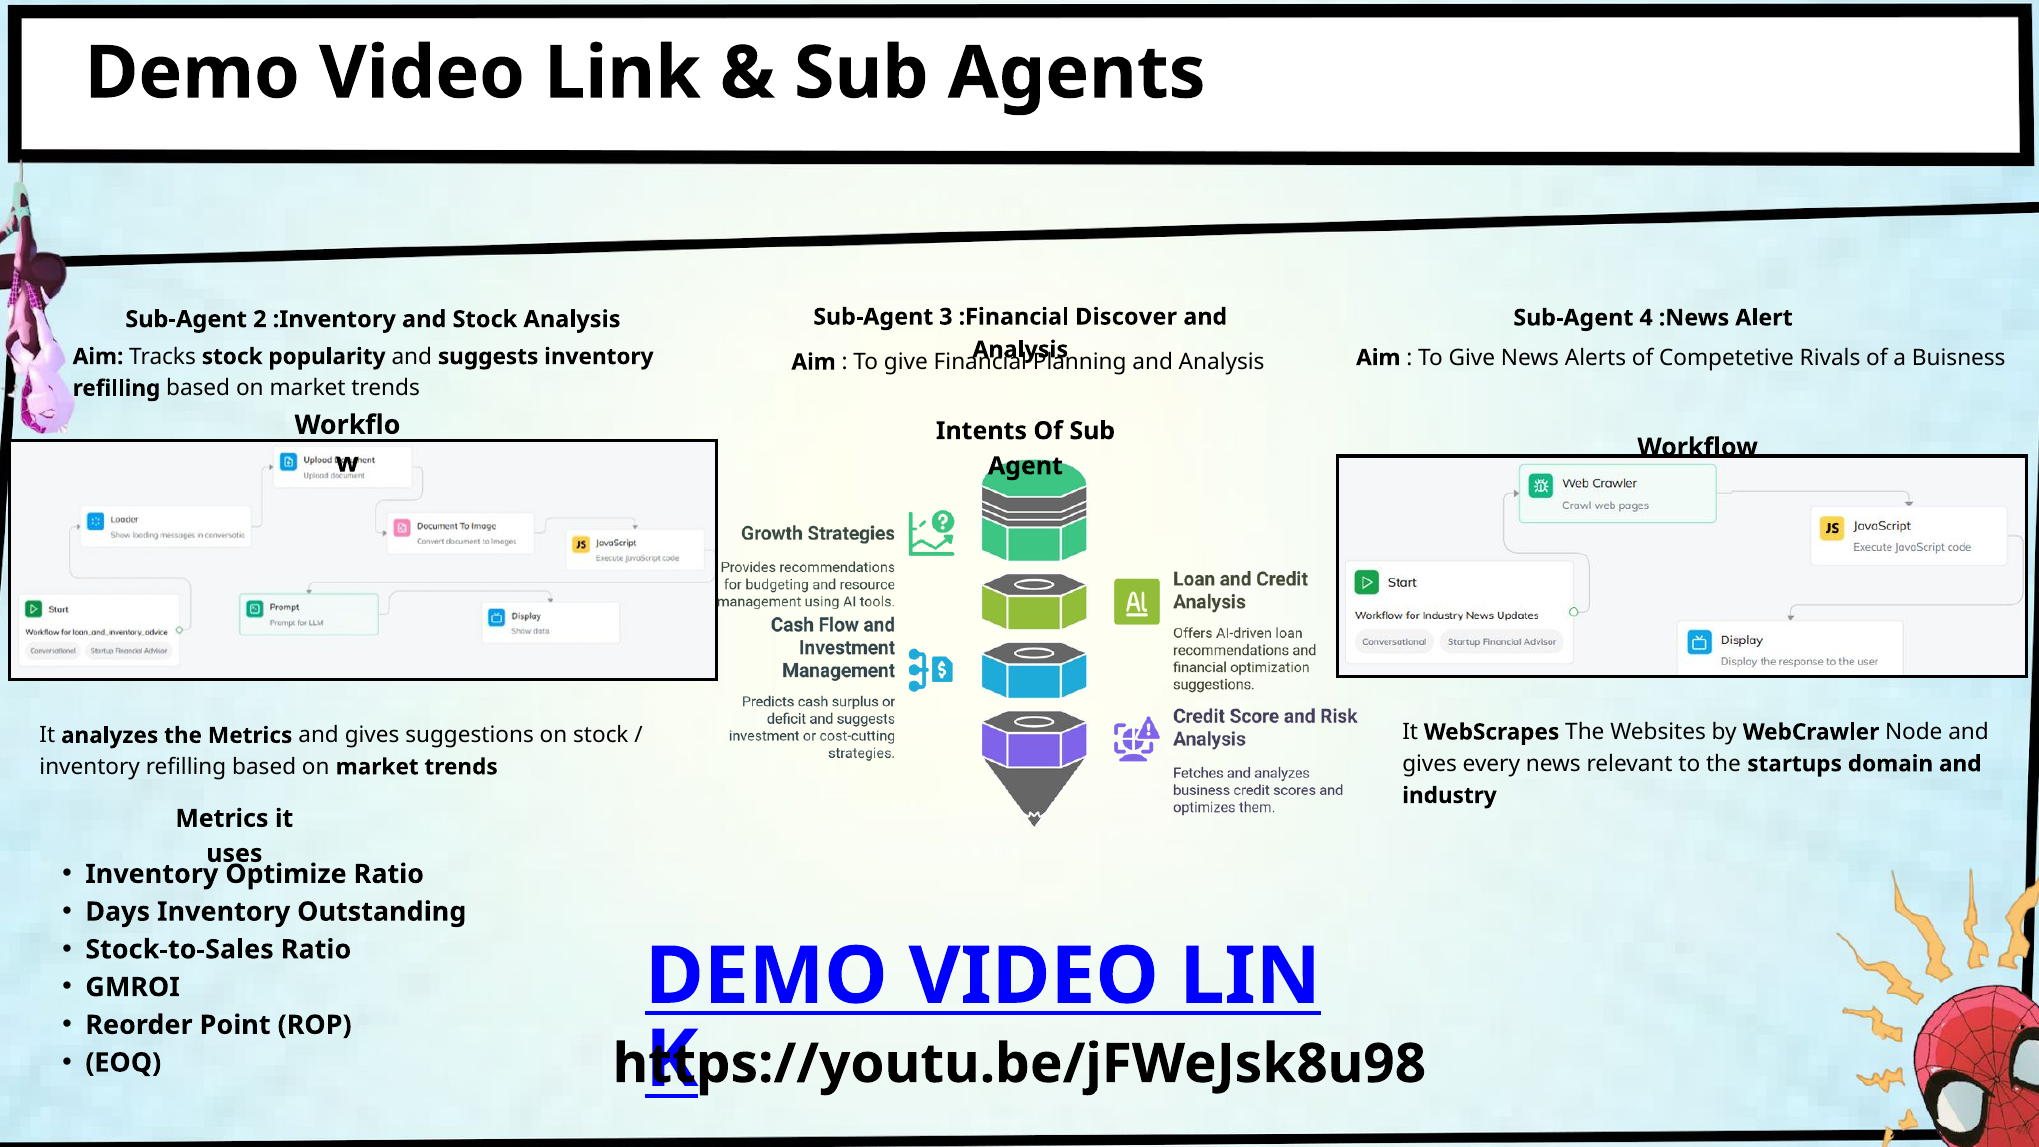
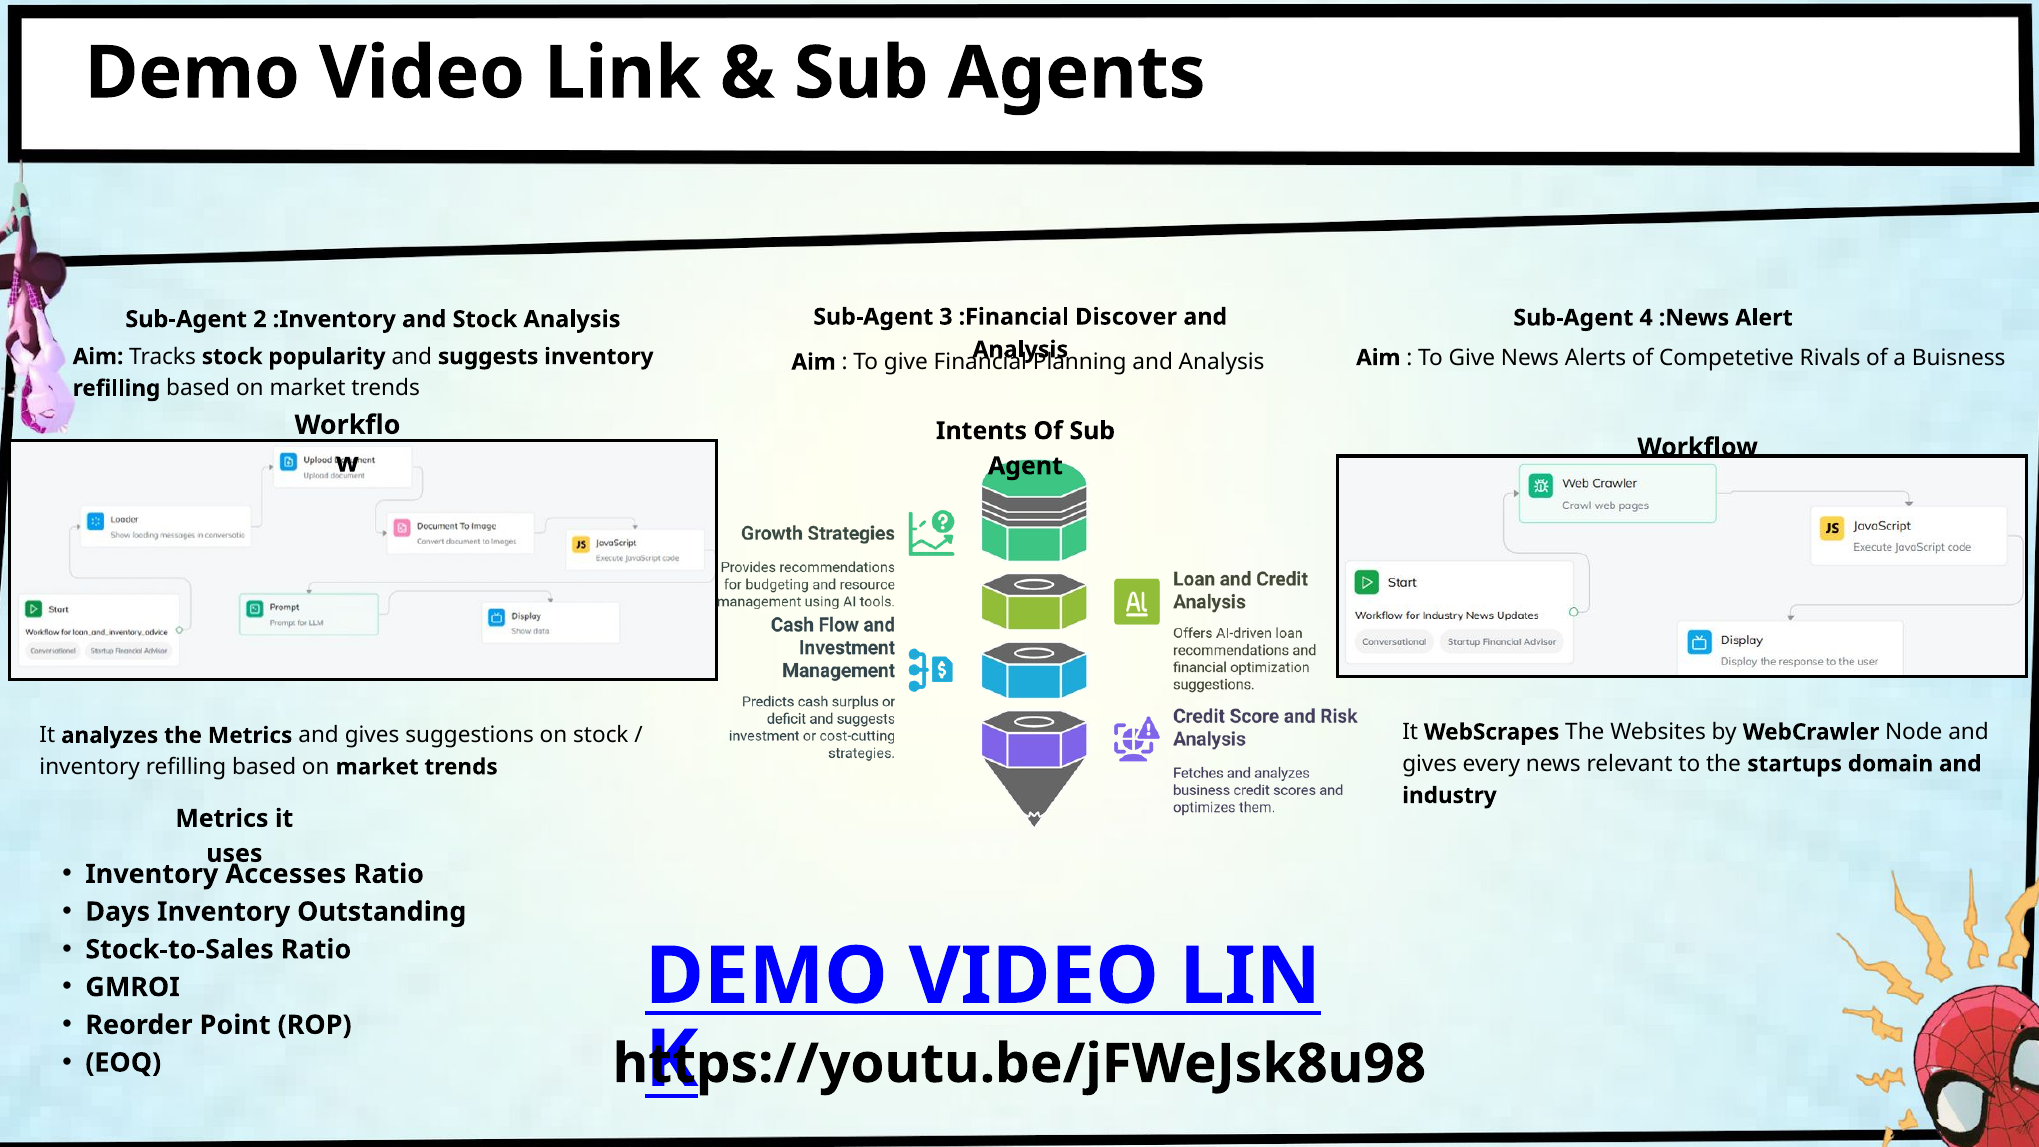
Optimize: Optimize -> Accesses (286, 874)
